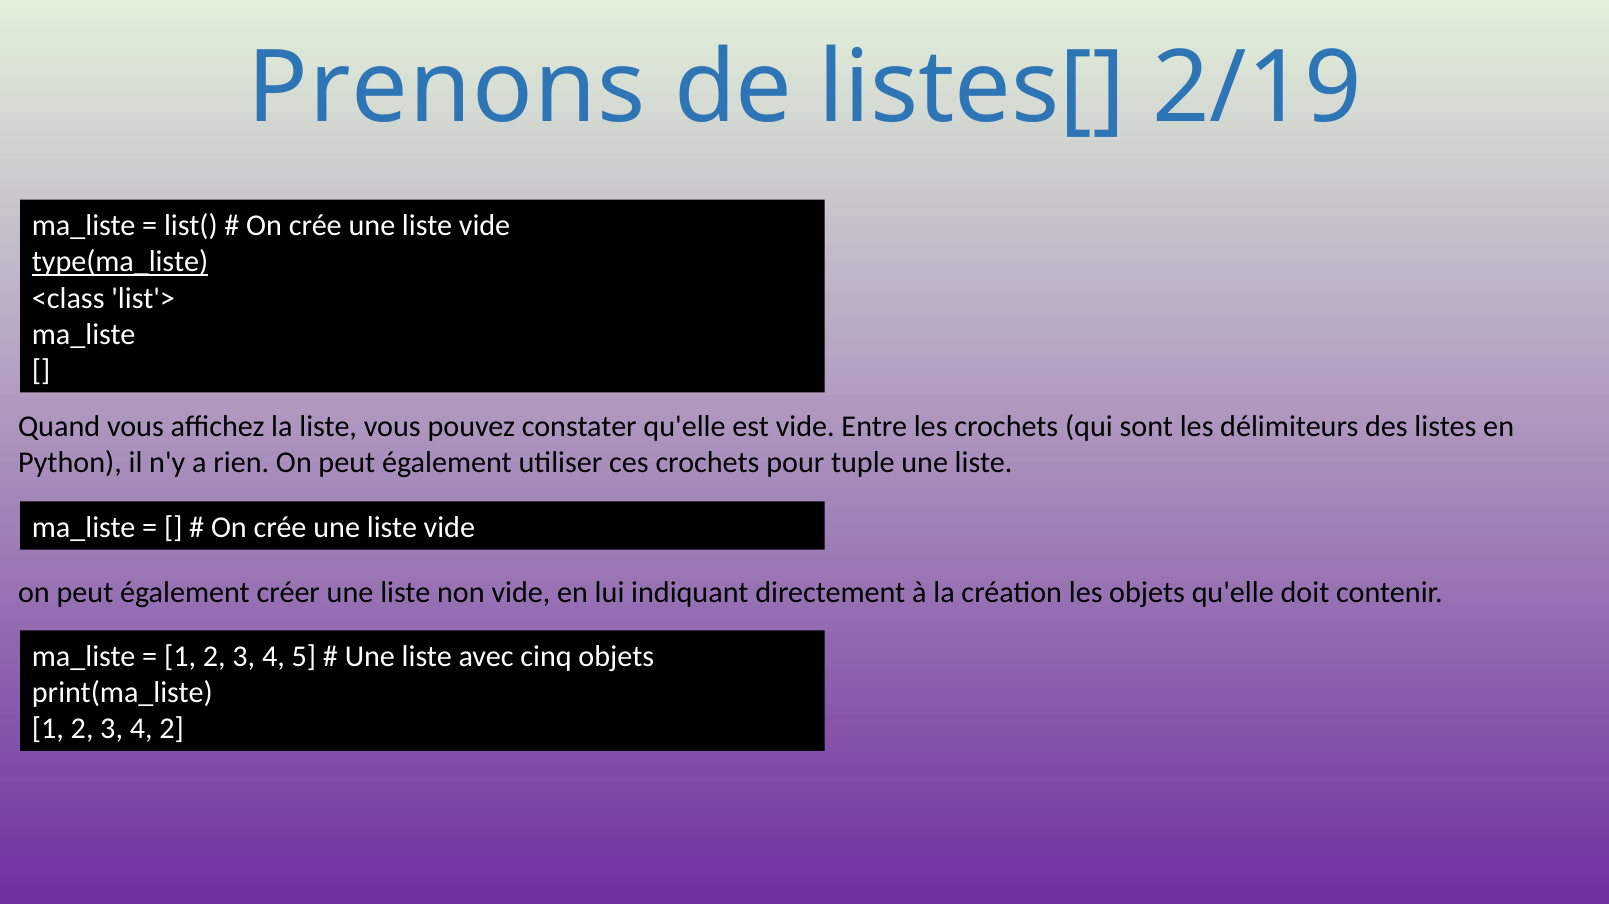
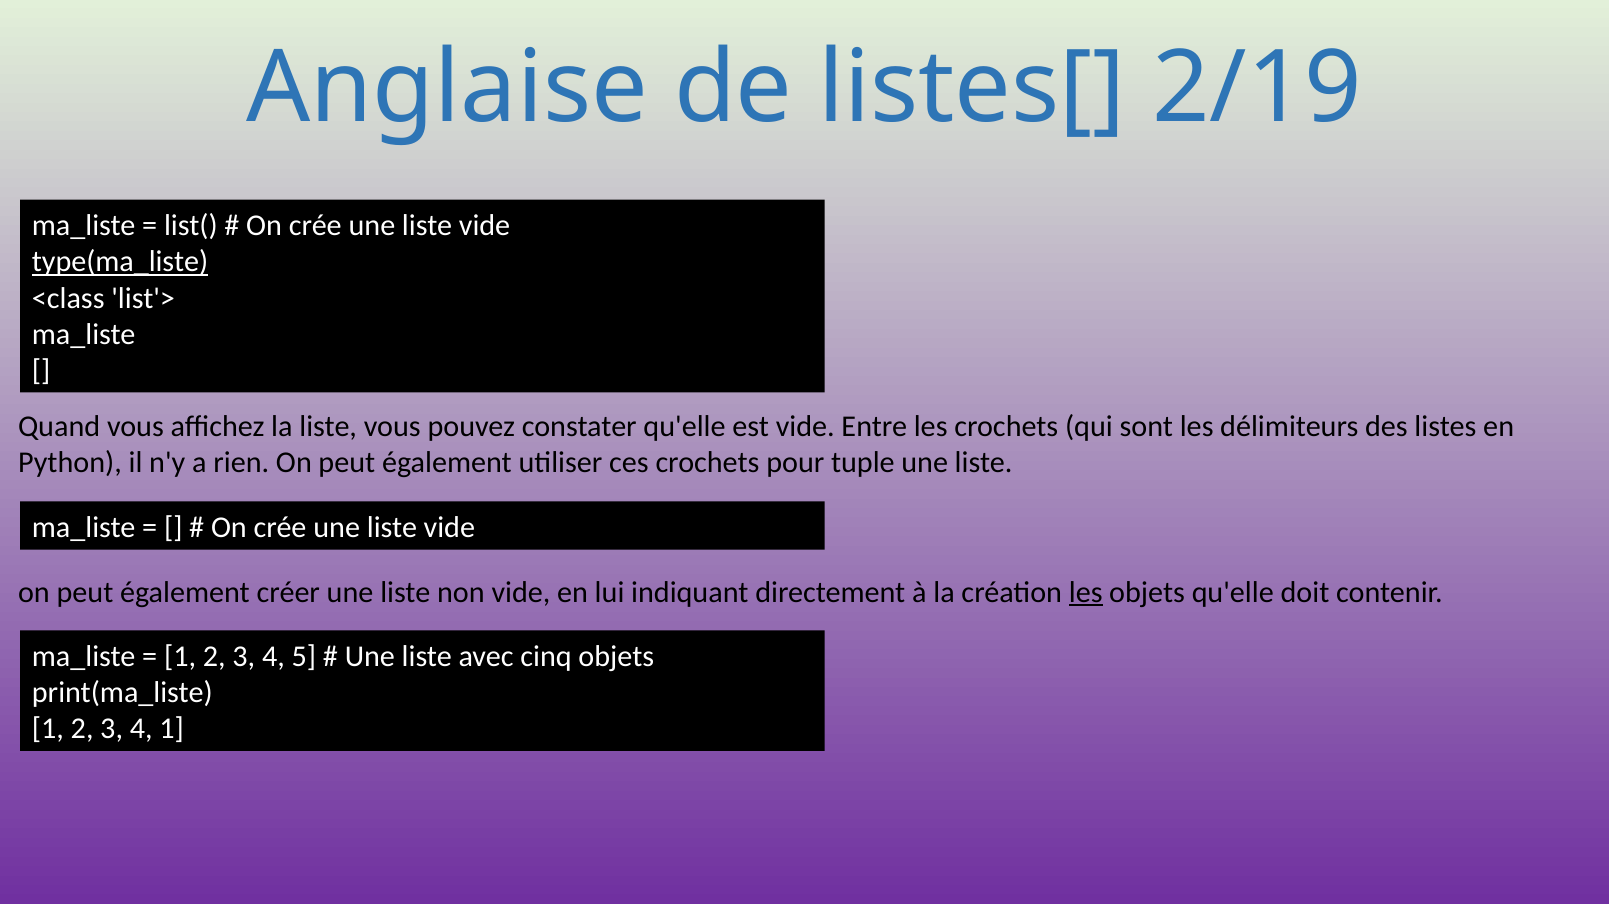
Prenons: Prenons -> Anglaise (447, 88)
les underline: none -> present (1086, 592)
4 2: 2 -> 1 (172, 729)
